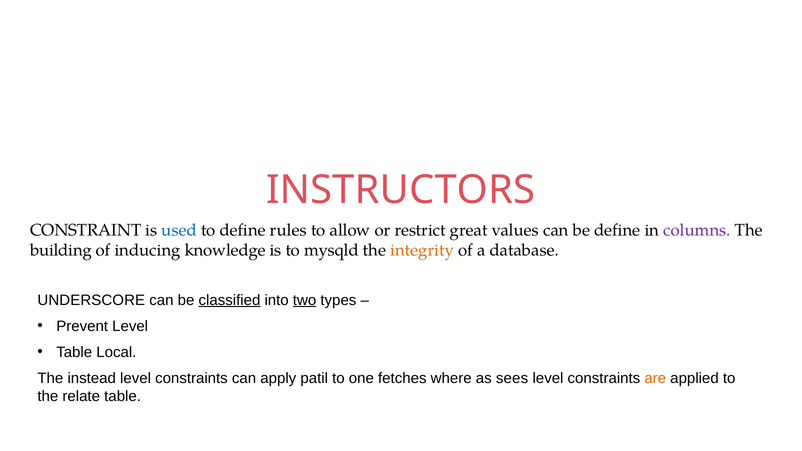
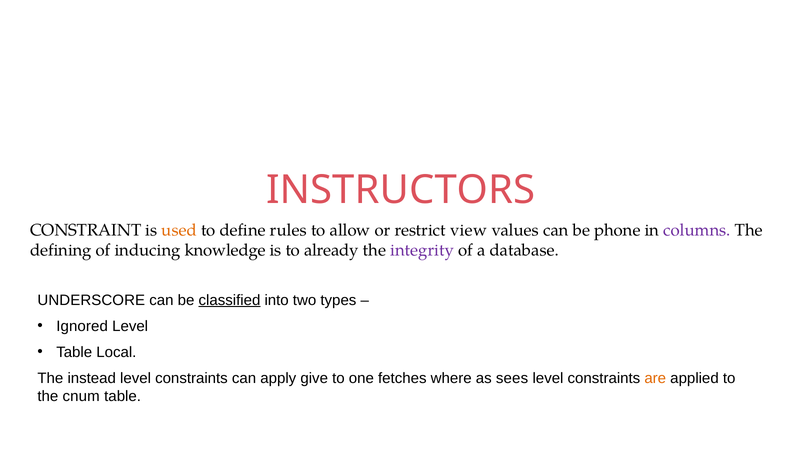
used colour: blue -> orange (179, 230)
great: great -> view (469, 230)
be define: define -> phone (617, 230)
building: building -> defining (61, 250)
mysqld: mysqld -> already (331, 250)
integrity colour: orange -> purple (422, 250)
two underline: present -> none (305, 300)
Prevent: Prevent -> Ignored (82, 326)
patil: patil -> give (314, 378)
relate: relate -> cnum (81, 396)
